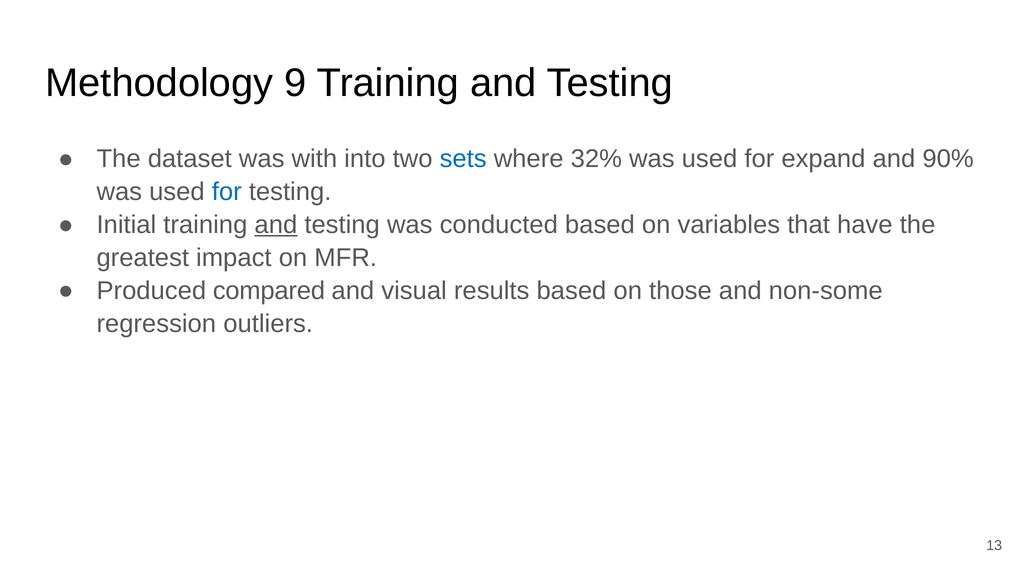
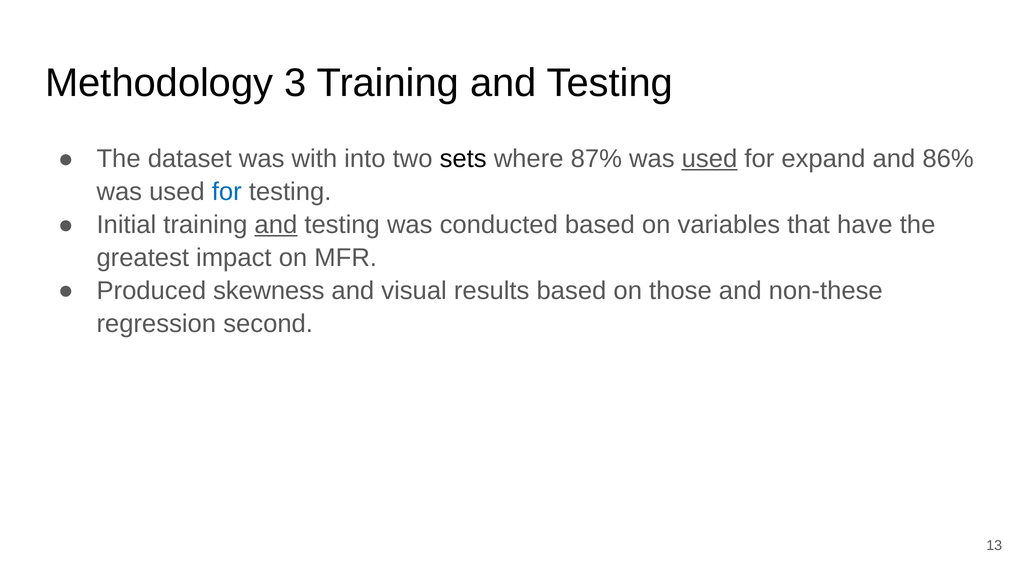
9: 9 -> 3 (295, 83)
sets colour: blue -> black (463, 159)
32%: 32% -> 87% (596, 159)
used underline: none -> present (710, 159)
90%: 90% -> 86% (948, 159)
compared: compared -> skewness (269, 291)
non-some: non-some -> non-these (826, 291)
outliers: outliers -> second (268, 324)
